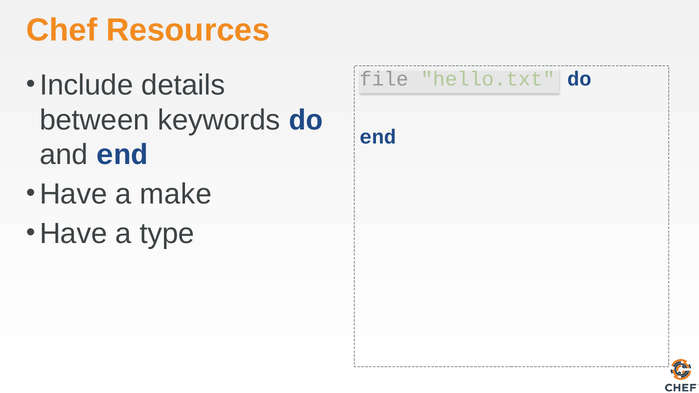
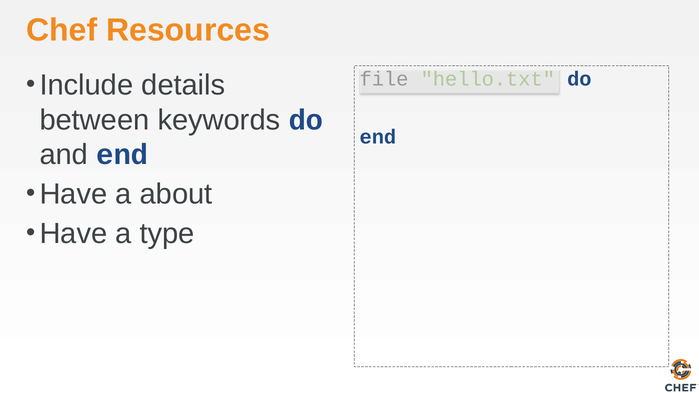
make: make -> about (176, 194)
